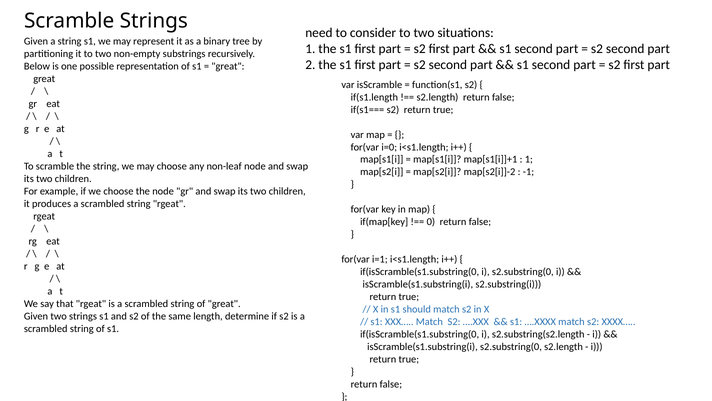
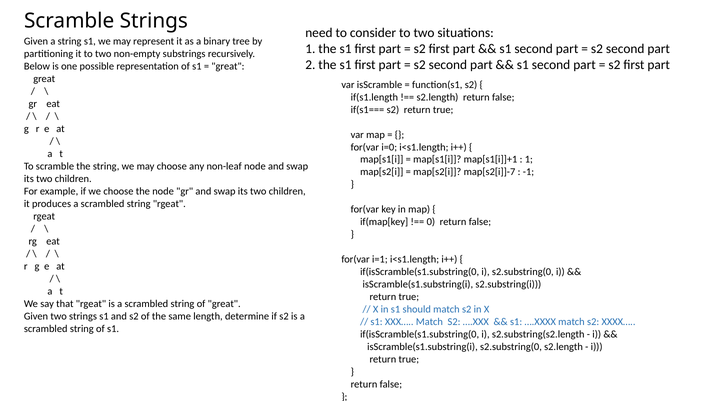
map[s2[i]]-2: map[s2[i]]-2 -> map[s2[i]]-7 (489, 172)
